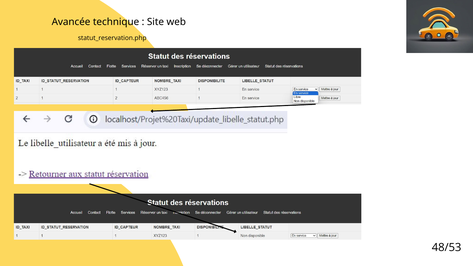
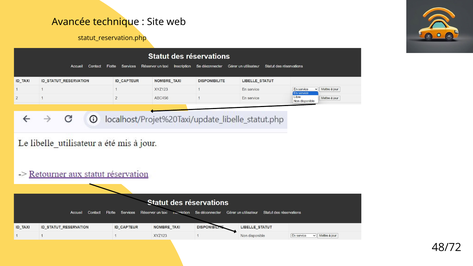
48/53: 48/53 -> 48/72 (447, 247)
